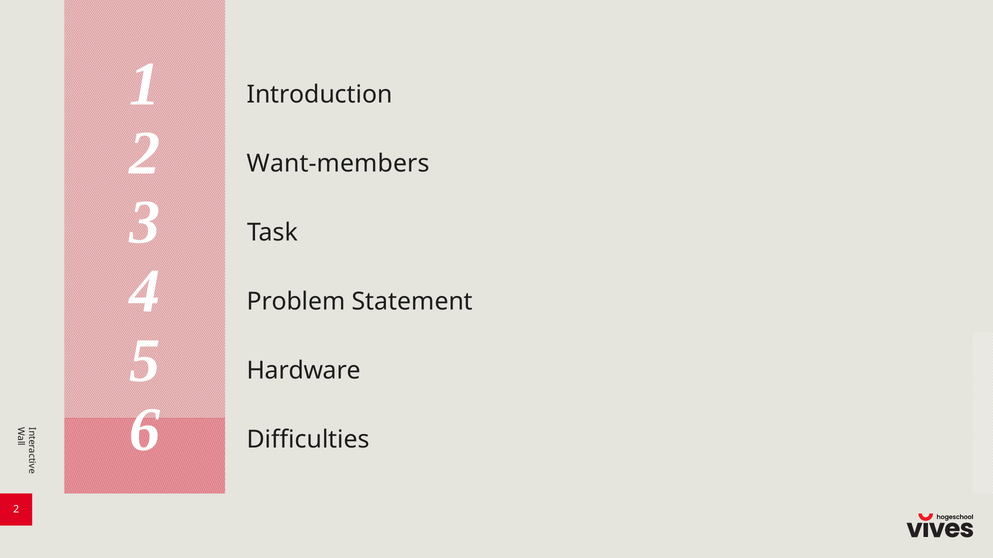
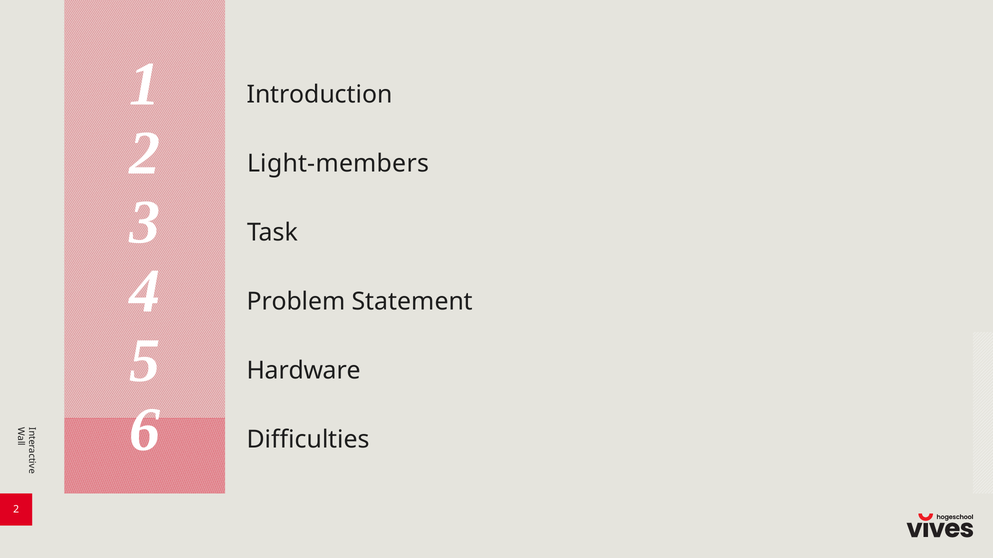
Want-members: Want-members -> Light-members (338, 164)
